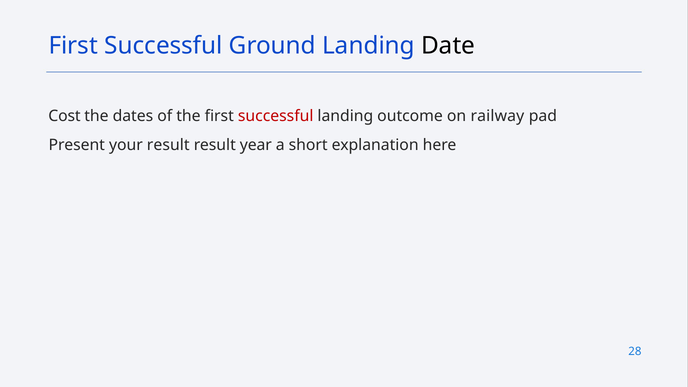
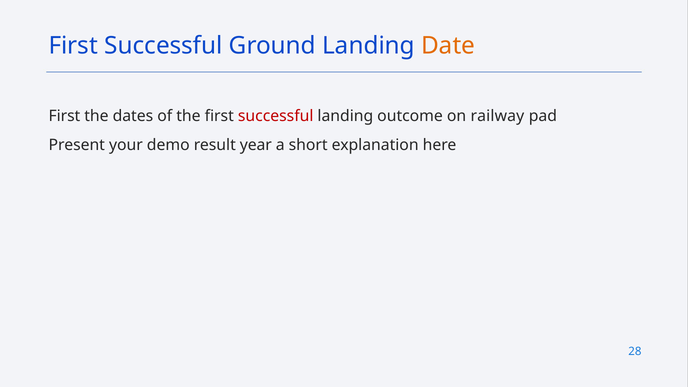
Date colour: black -> orange (448, 46)
Cost: Cost -> First (64, 116)
your result: result -> demo (168, 145)
